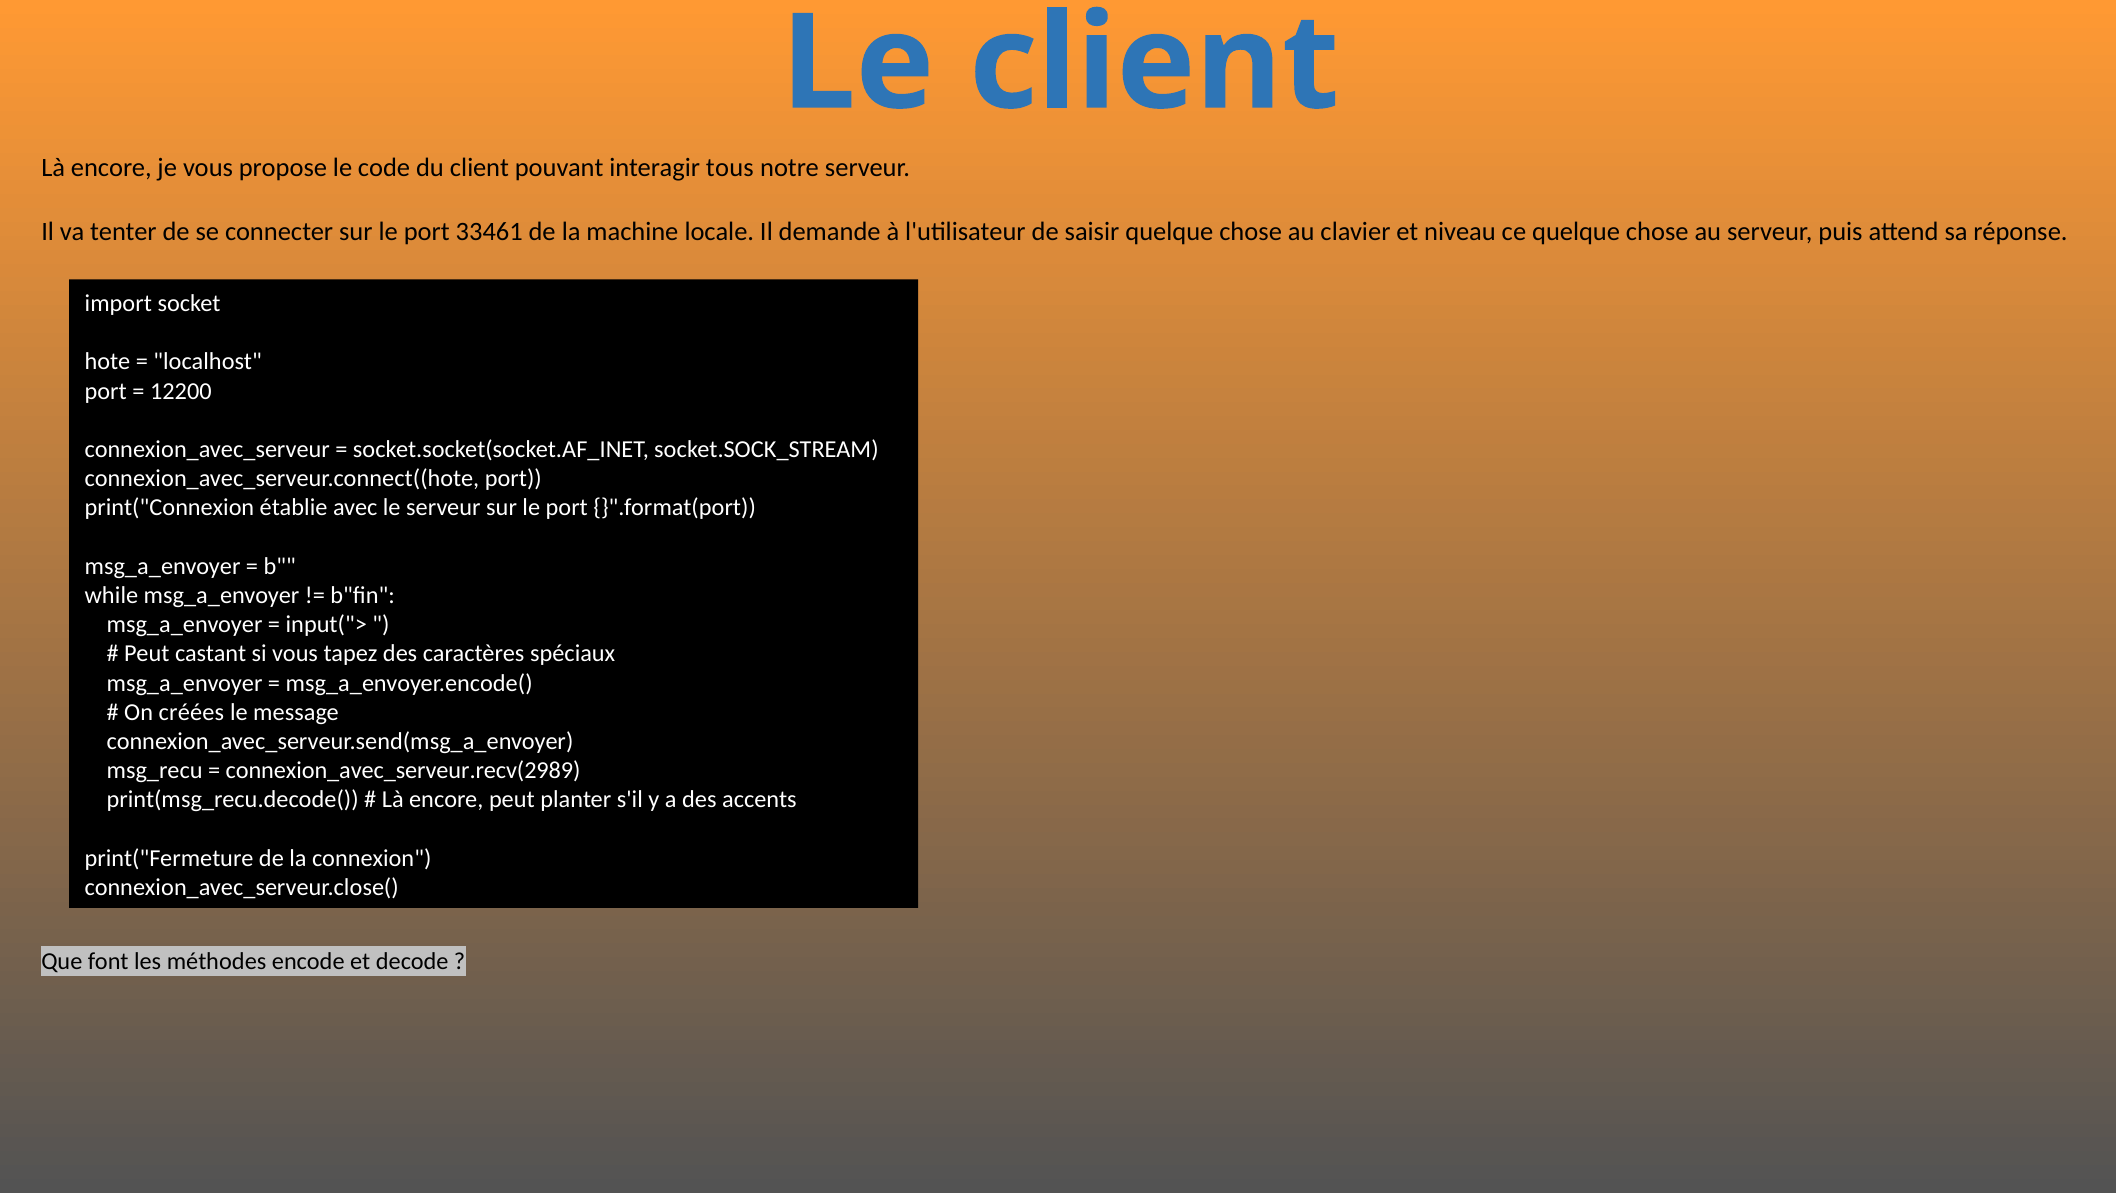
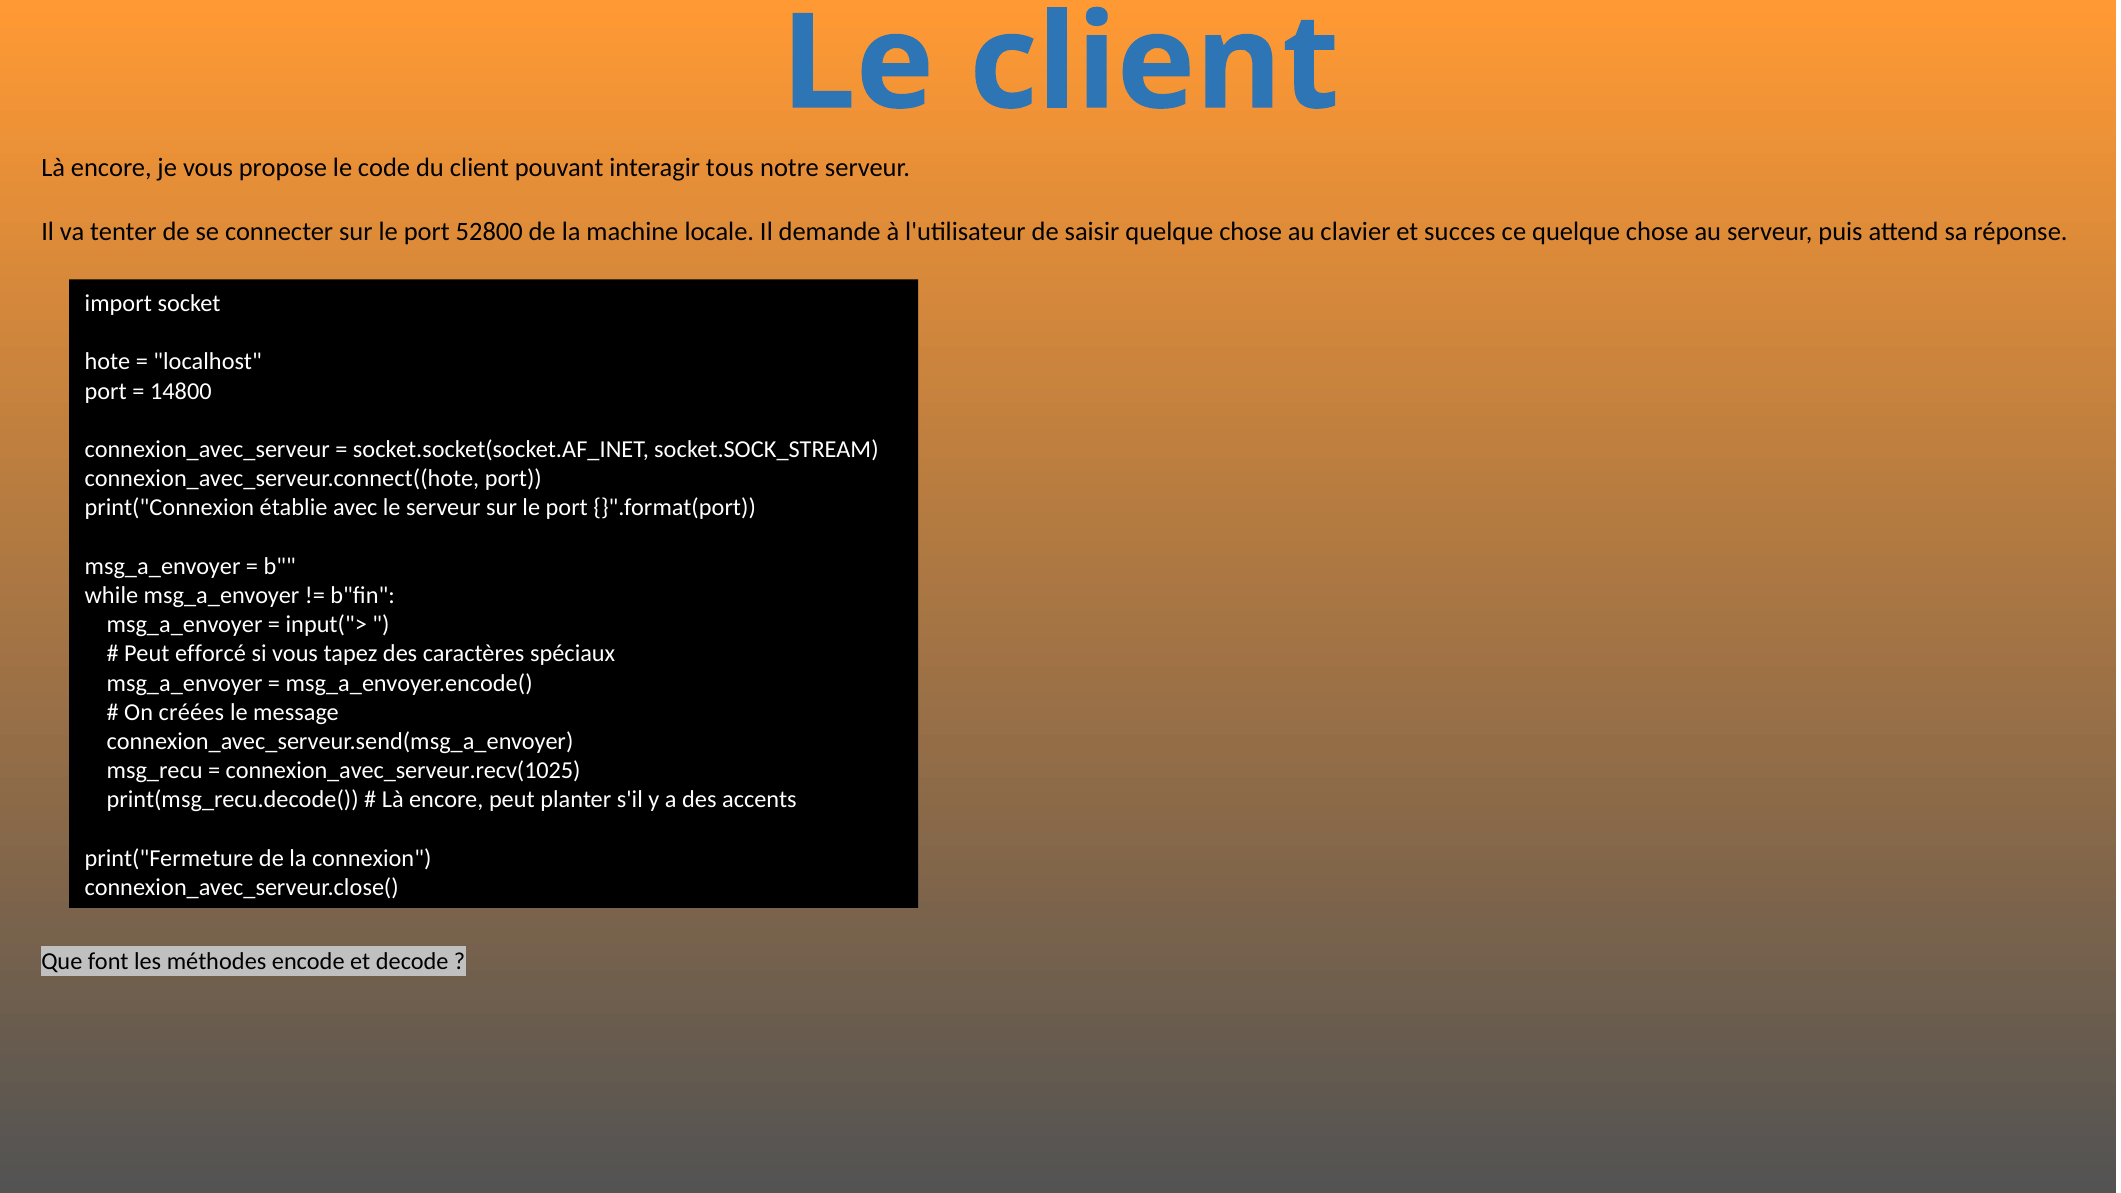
33461: 33461 -> 52800 (489, 232)
niveau: niveau -> succes (1460, 232)
12200: 12200 -> 14800 (181, 391)
castant: castant -> efforcé (210, 654)
connexion_avec_serveur.recv(2989: connexion_avec_serveur.recv(2989 -> connexion_avec_serveur.recv(1025 (403, 771)
